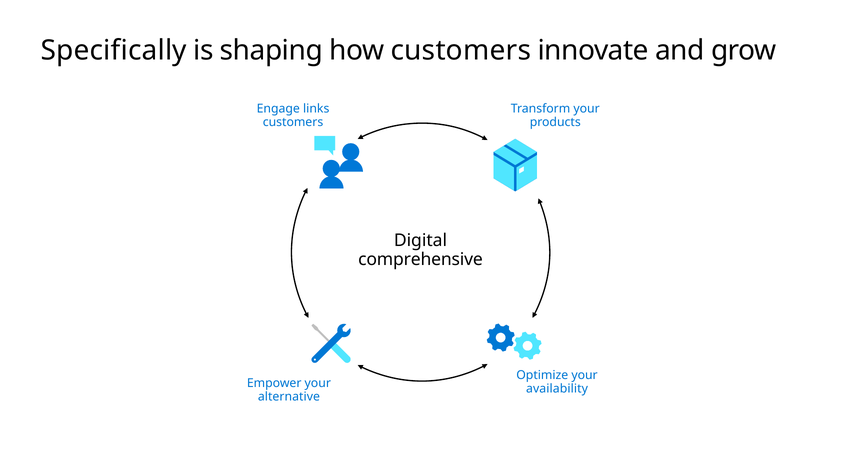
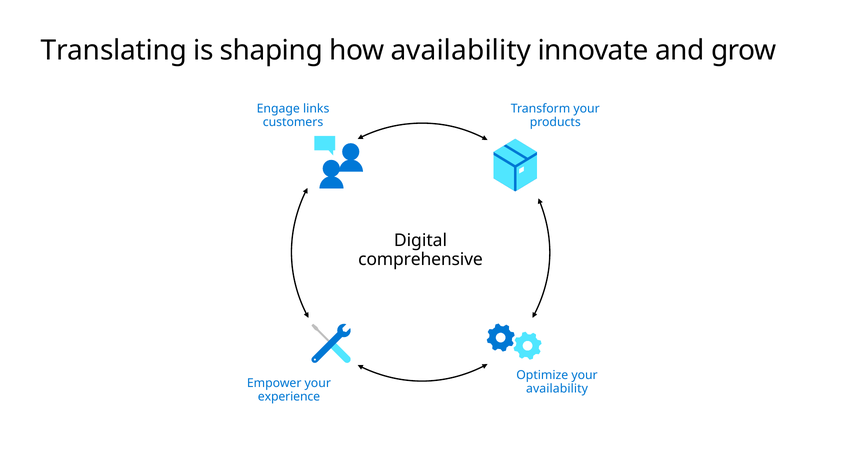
Specifically: Specifically -> Translating (114, 50)
how customers: customers -> availability (461, 50)
alternative: alternative -> experience (289, 397)
